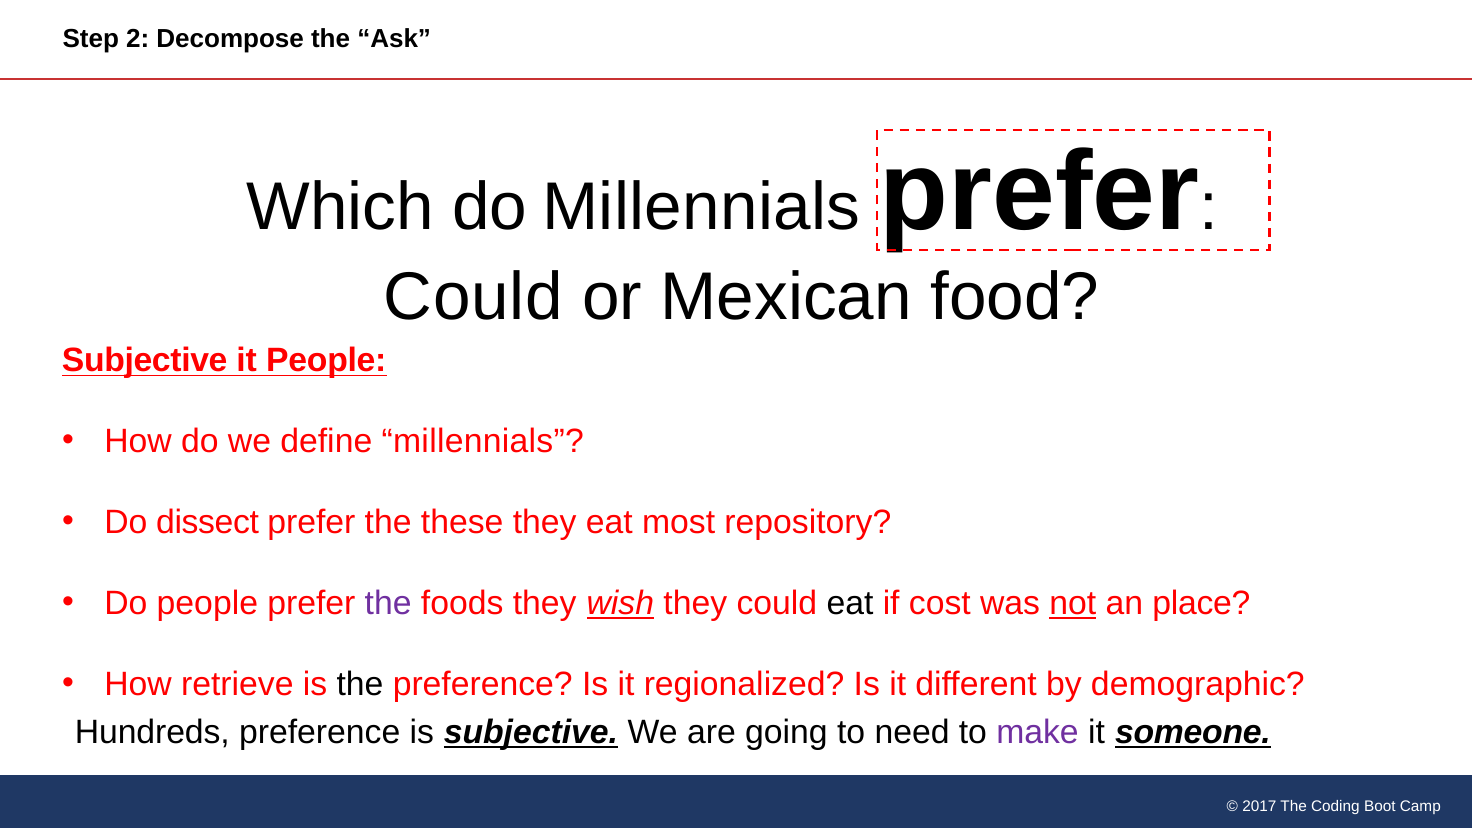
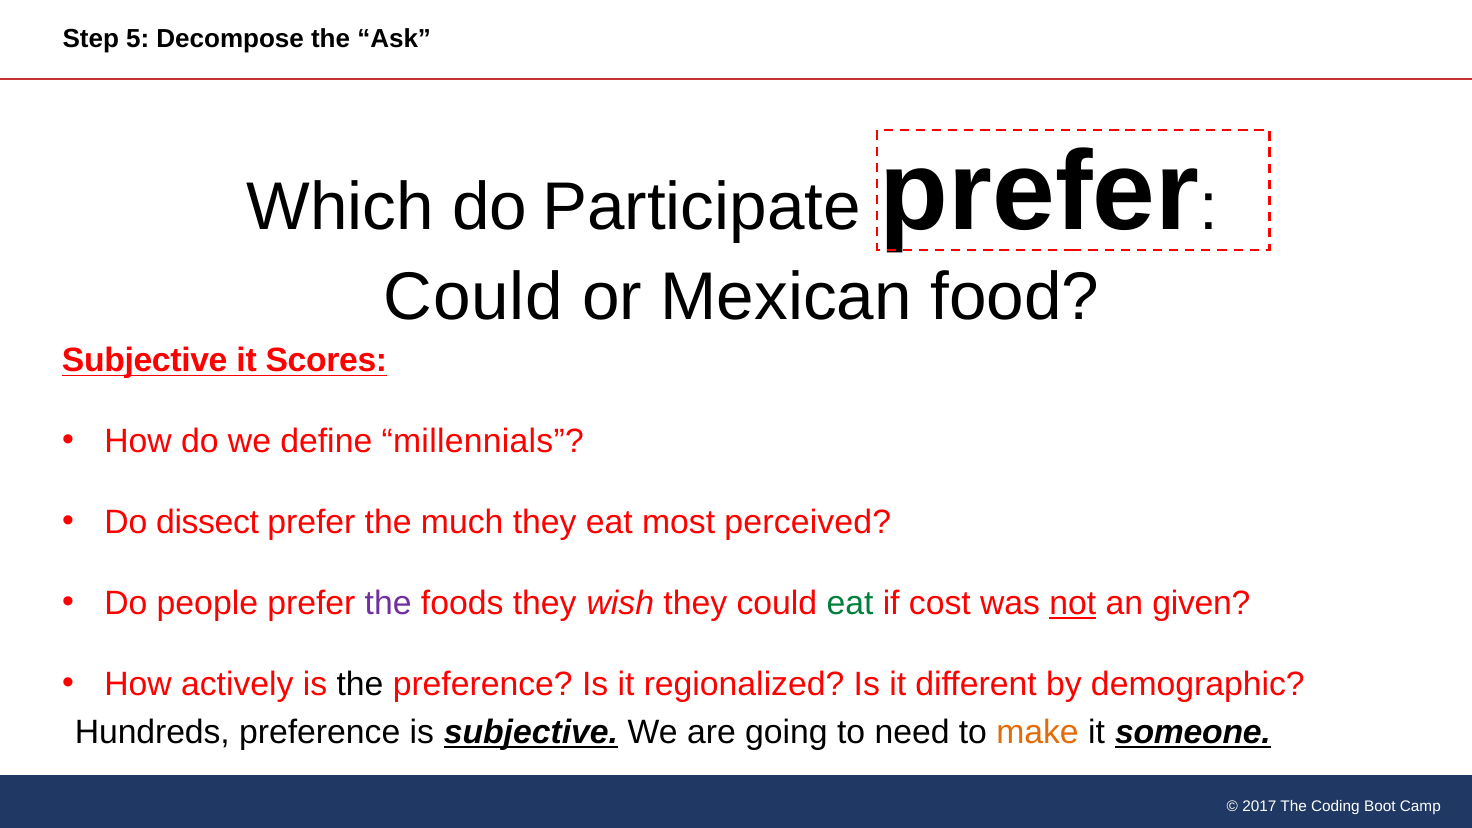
2: 2 -> 5 (138, 39)
do Millennials: Millennials -> Participate (702, 208)
it People: People -> Scores (326, 361)
these: these -> much (462, 523)
repository: repository -> perceived (808, 523)
wish underline: present -> none (620, 604)
eat colour: black -> green (850, 604)
place: place -> given (1201, 604)
retrieve: retrieve -> actively (237, 684)
make colour: purple -> orange (1038, 733)
